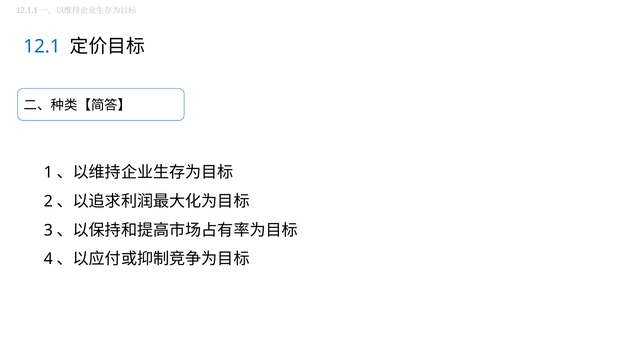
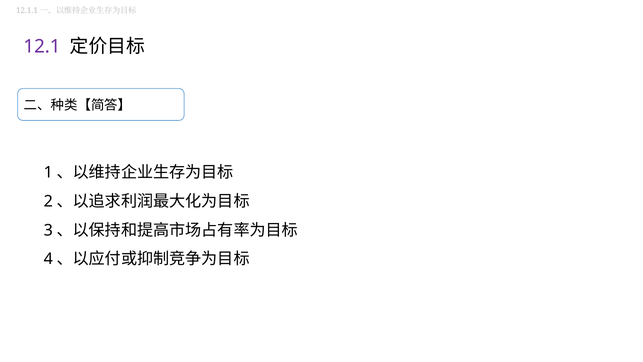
12.1 colour: blue -> purple (42, 46)
